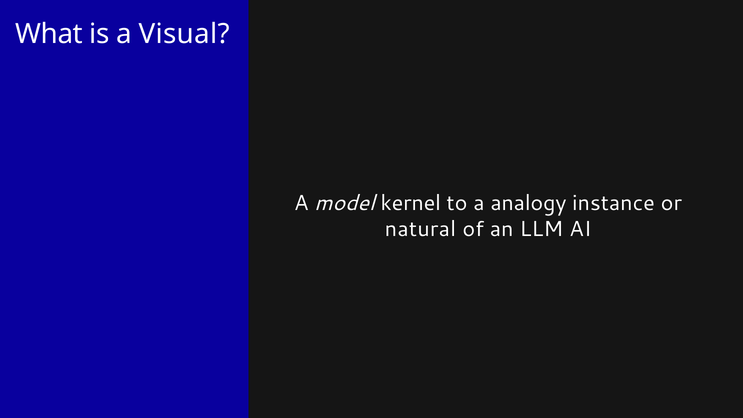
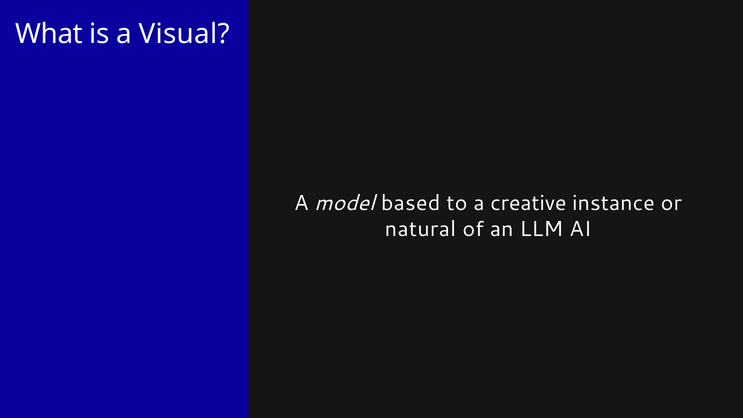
kernel: kernel -> based (411, 203)
analogy: analogy -> creative (528, 203)
